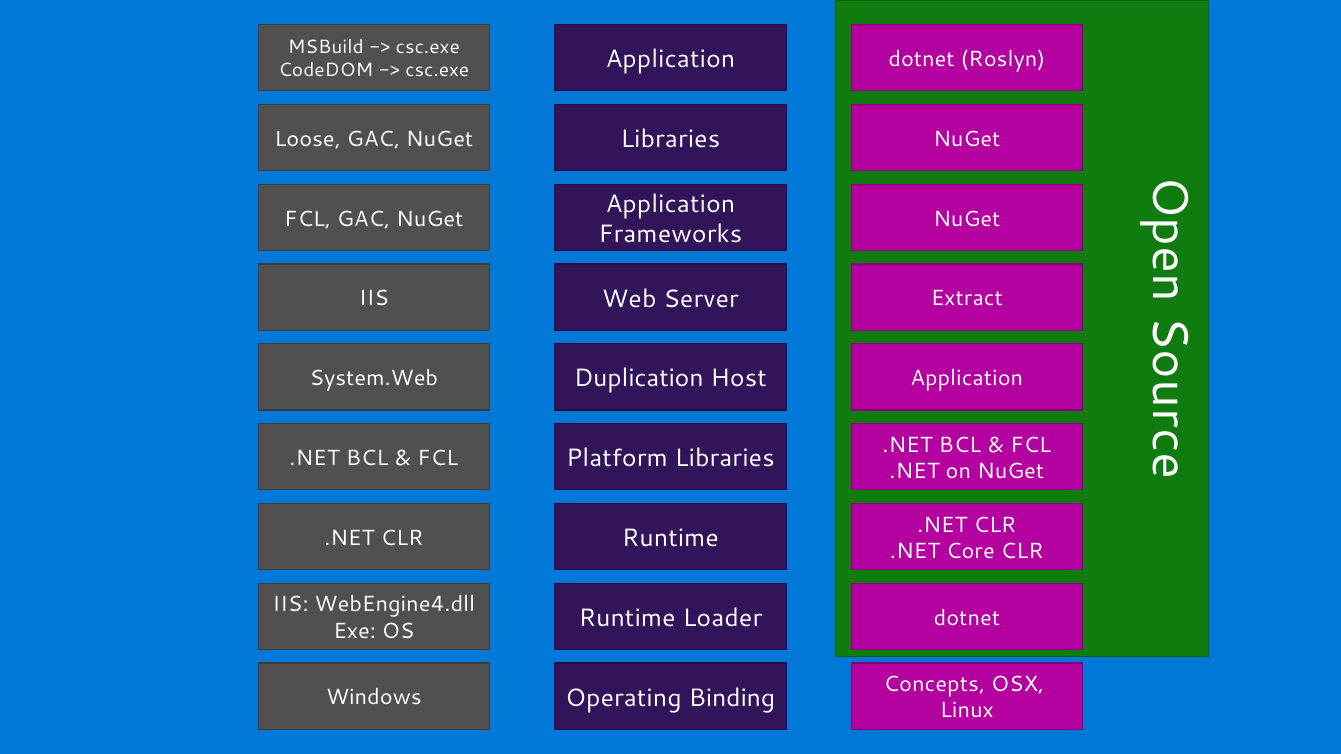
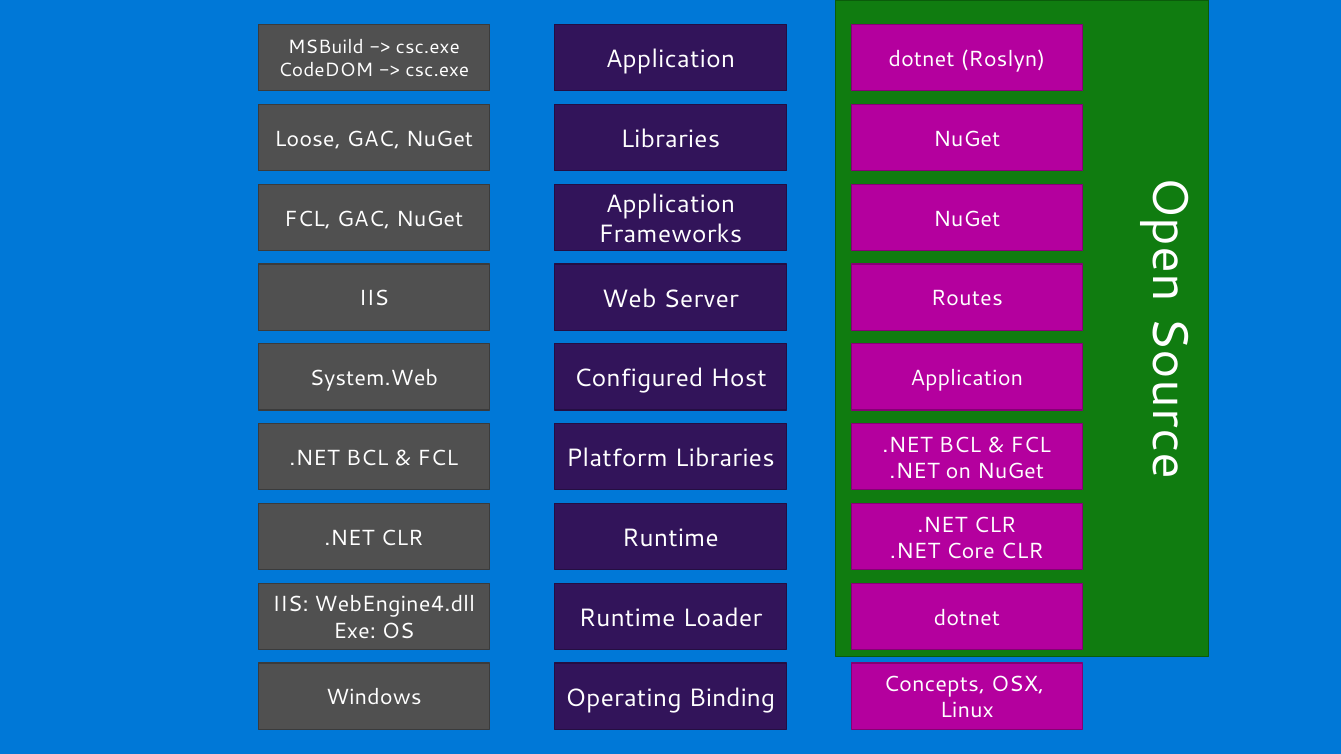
Extract: Extract -> Routes (967, 299)
Duplication: Duplication -> Configured (639, 379)
